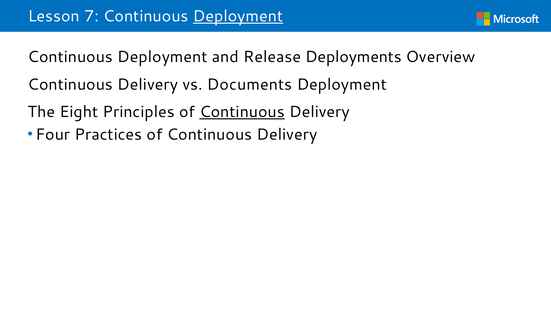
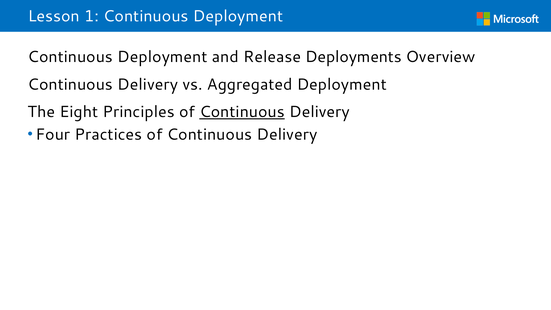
7: 7 -> 1 (92, 16)
Deployment underline: present -> none (238, 16)
Documents: Documents -> Aggregated (250, 84)
